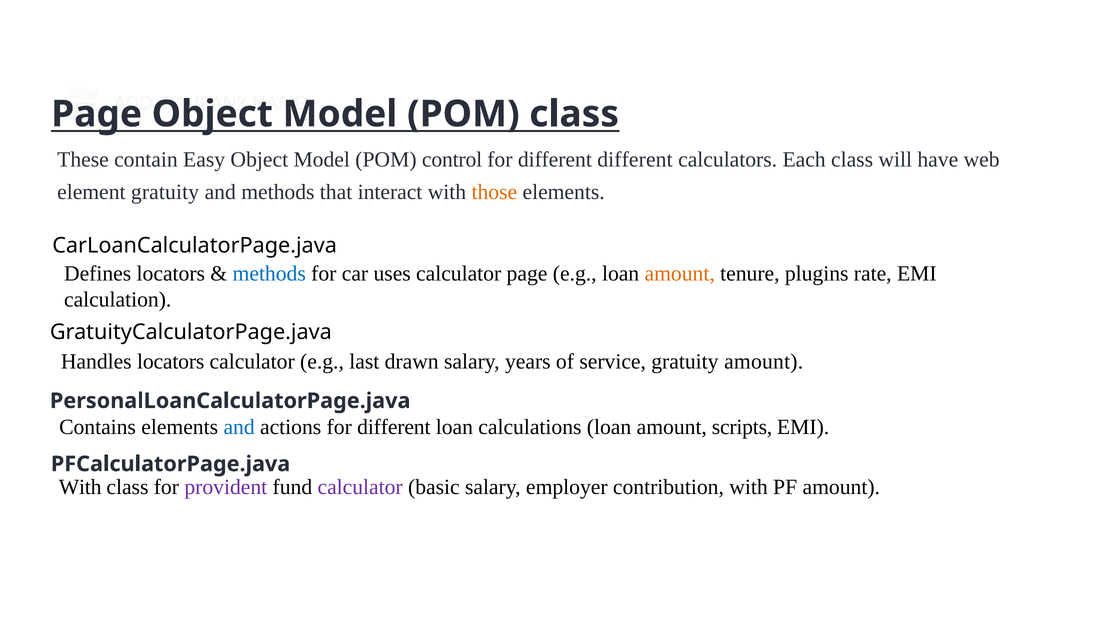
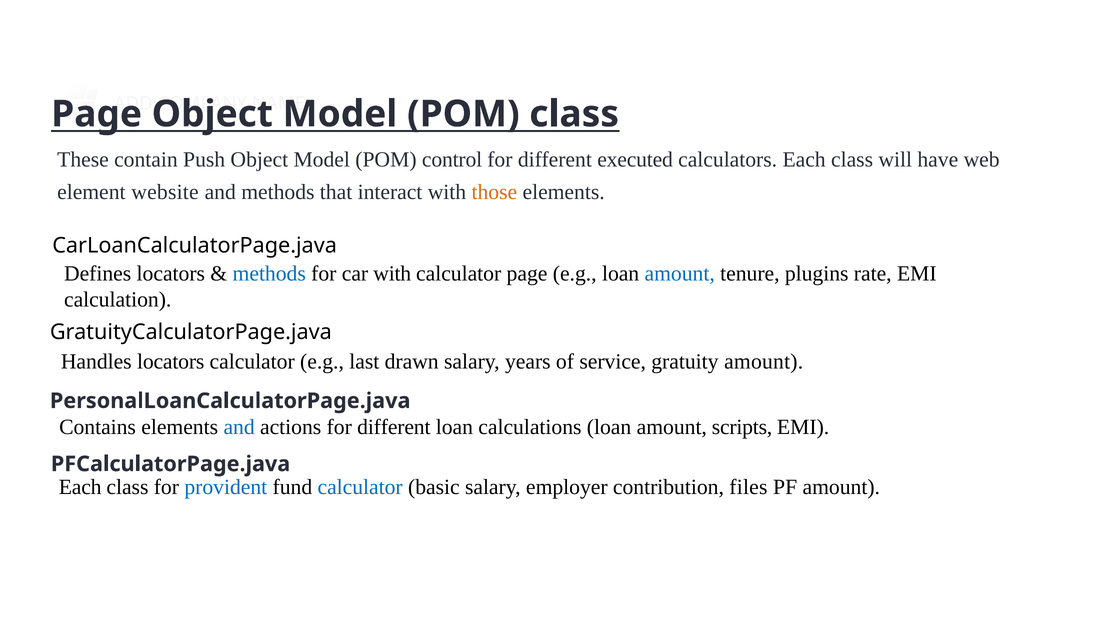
Easy: Easy -> Push (204, 160)
different different: different -> executed (635, 160)
element gratuity: gratuity -> website (165, 192)
car uses: uses -> with (392, 273)
amount colour: orange -> blue (680, 273)
With: With -> Each (80, 487)
provident colour: purple -> blue (226, 487)
calculator colour: purple -> blue (360, 487)
contribution with: with -> files (748, 487)
